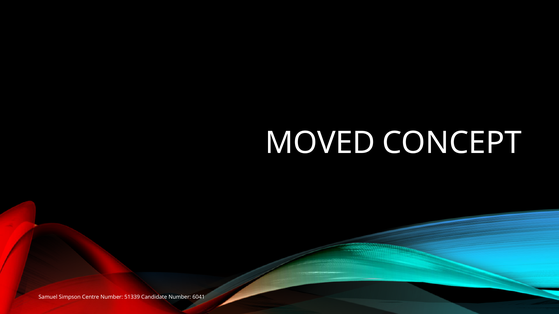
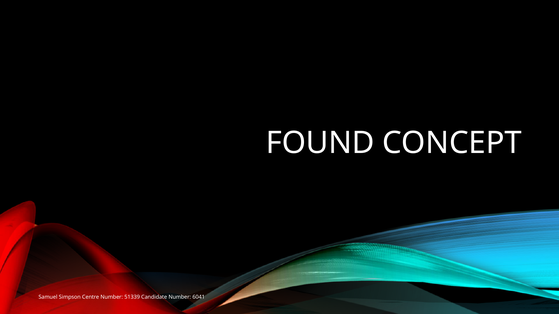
MOVED: MOVED -> FOUND (320, 143)
